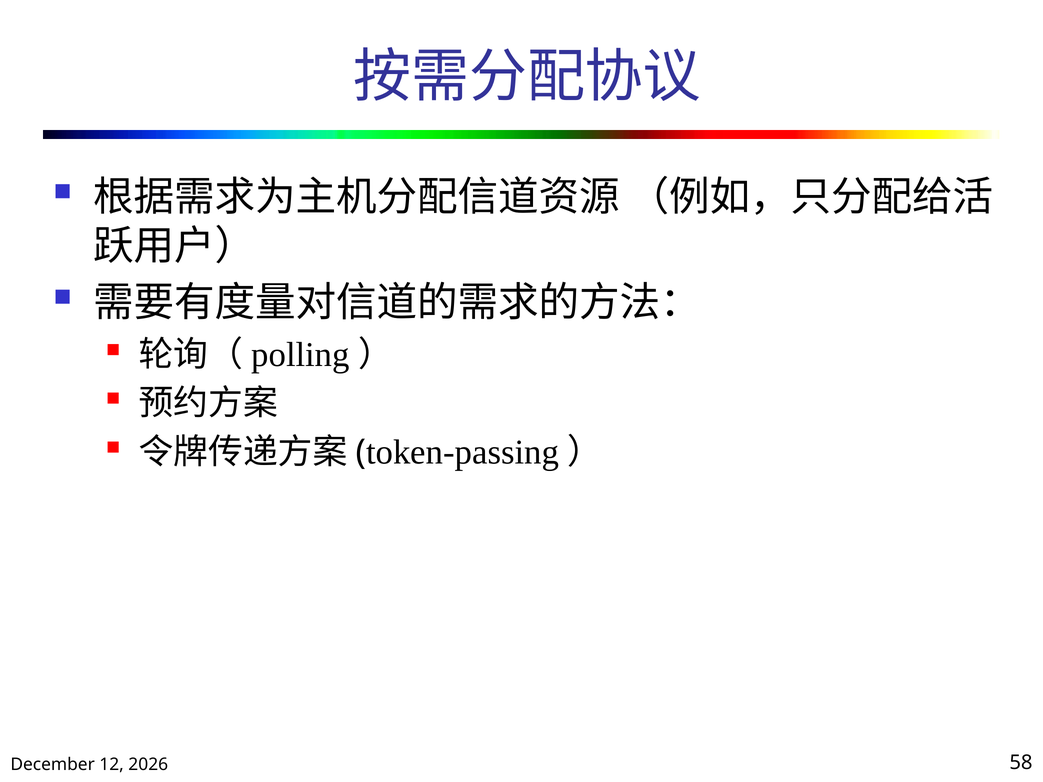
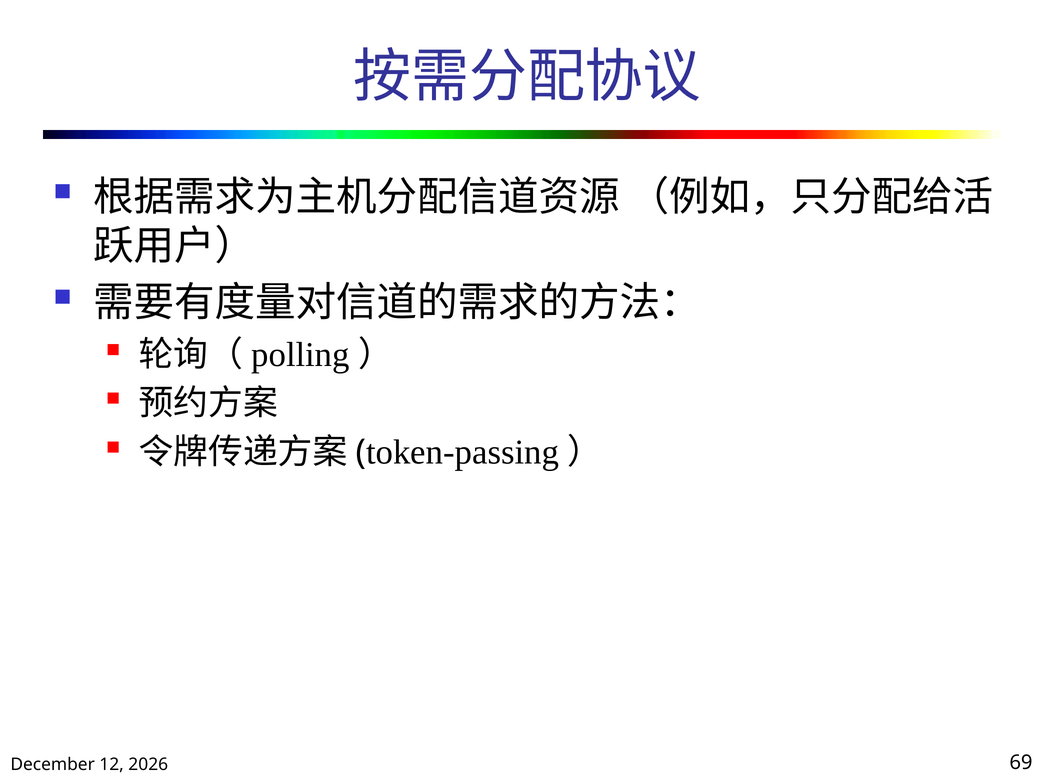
58: 58 -> 69 (1021, 763)
